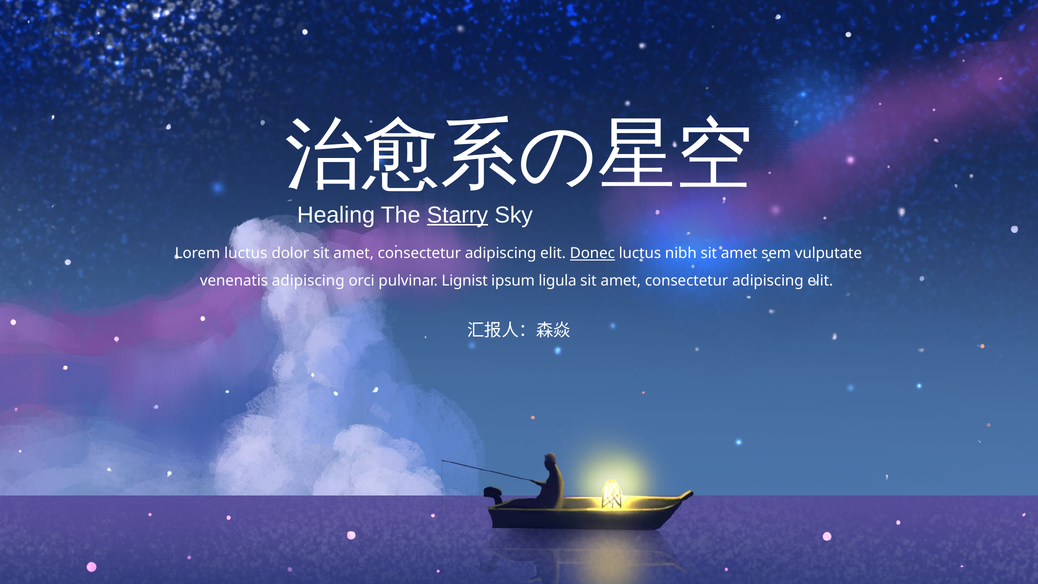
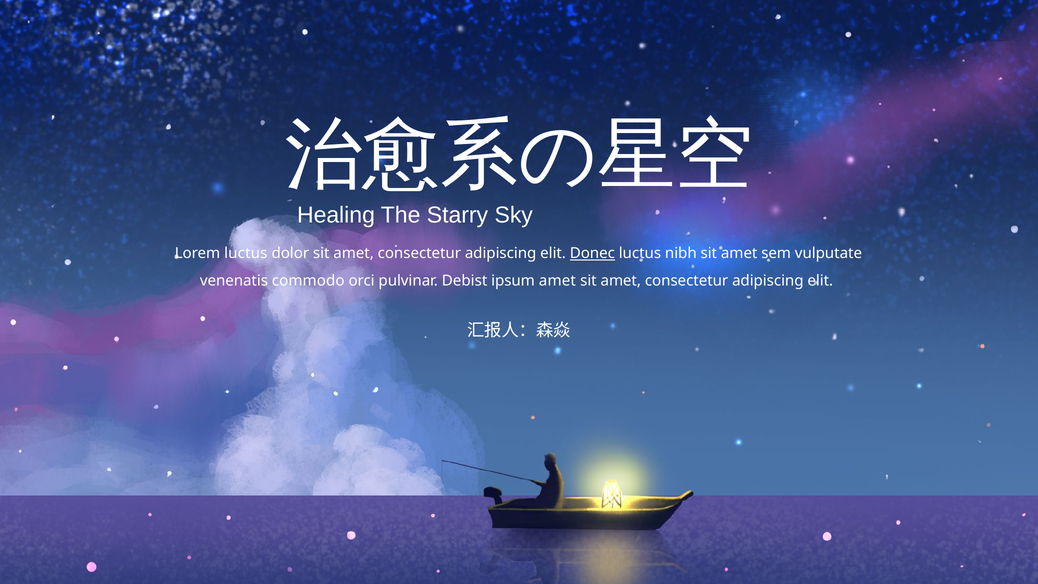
Starry underline: present -> none (457, 215)
venenatis adipiscing: adipiscing -> commodo (308, 281)
Lignist: Lignist -> Debist (465, 281)
ipsum ligula: ligula -> amet (557, 281)
